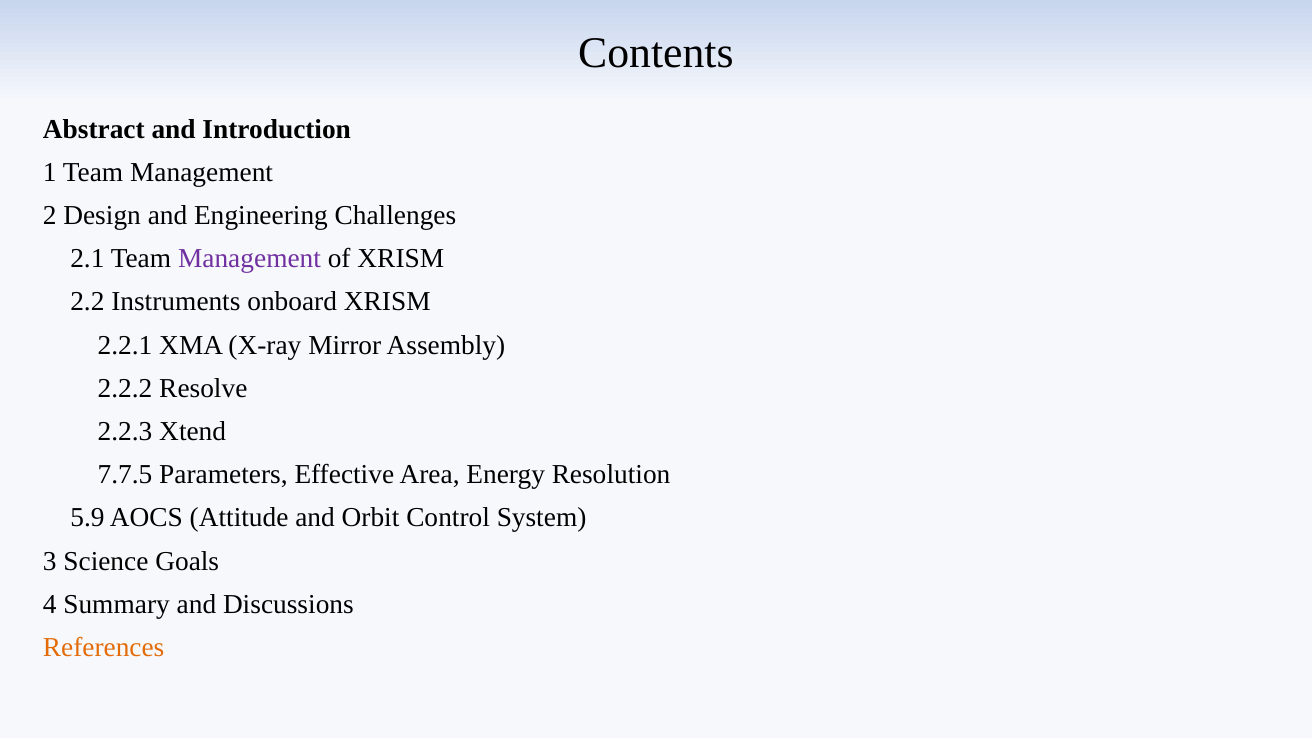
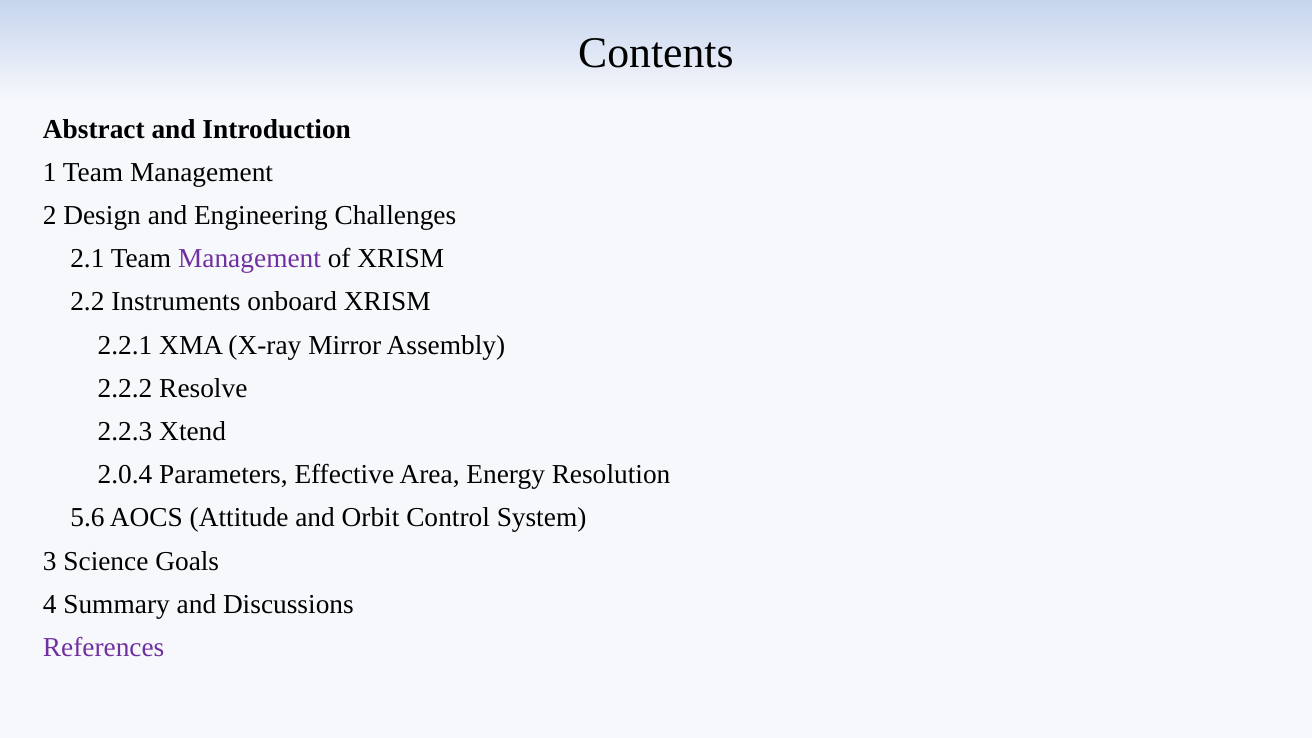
7.7.5: 7.7.5 -> 2.0.4 (125, 475)
5.9: 5.9 -> 5.6 (87, 518)
References colour: orange -> purple (104, 647)
